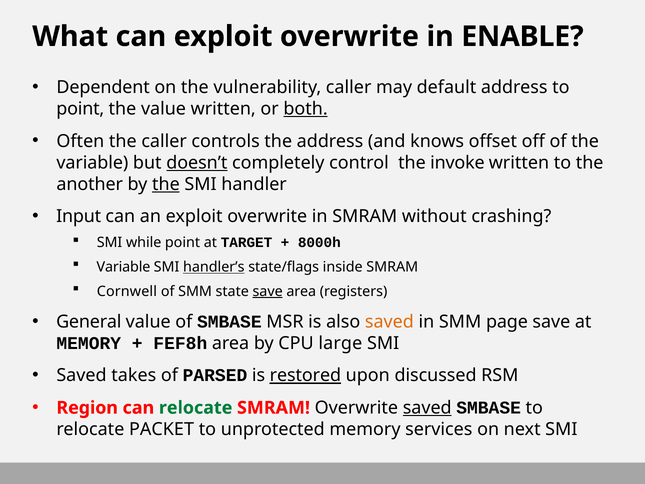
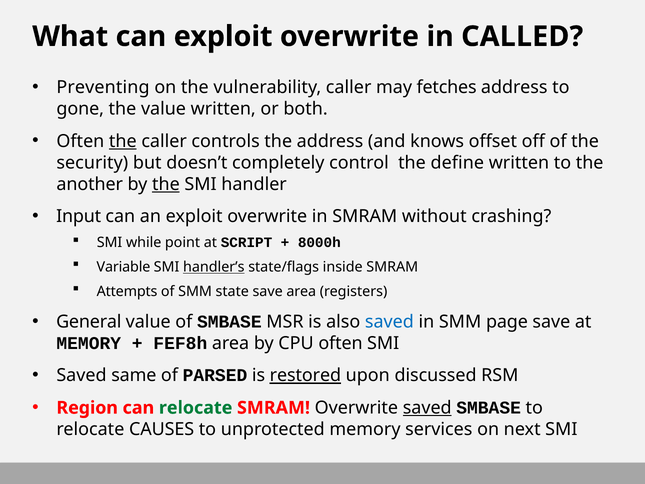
ENABLE: ENABLE -> CALLED (522, 36)
Dependent: Dependent -> Preventing (103, 87)
default: default -> fetches (447, 87)
point: point -> gone (80, 109)
both underline: present -> none (306, 109)
the underline: none -> present (123, 141)
variable: variable -> security (92, 163)
doesn’t underline: present -> none (197, 163)
invoke: invoke -> define (457, 163)
TARGET: TARGET -> SCRIPT (247, 243)
Cornwell: Cornwell -> Attempts (127, 291)
save underline: present -> none (268, 291)
saved colour: orange -> blue (389, 322)
CPU large: large -> often (340, 343)
takes: takes -> same (134, 375)
PACKET: PACKET -> CAUSES (162, 429)
